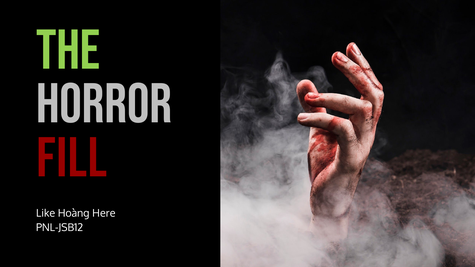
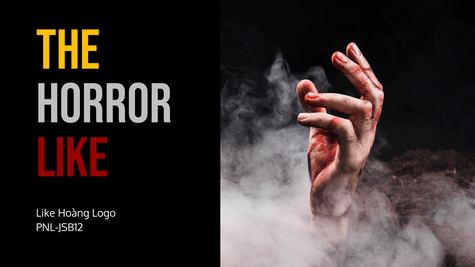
The colour: light green -> yellow (68, 50)
FILL: FILL -> LIKE (72, 158)
Here: Here -> Logo (104, 213)
